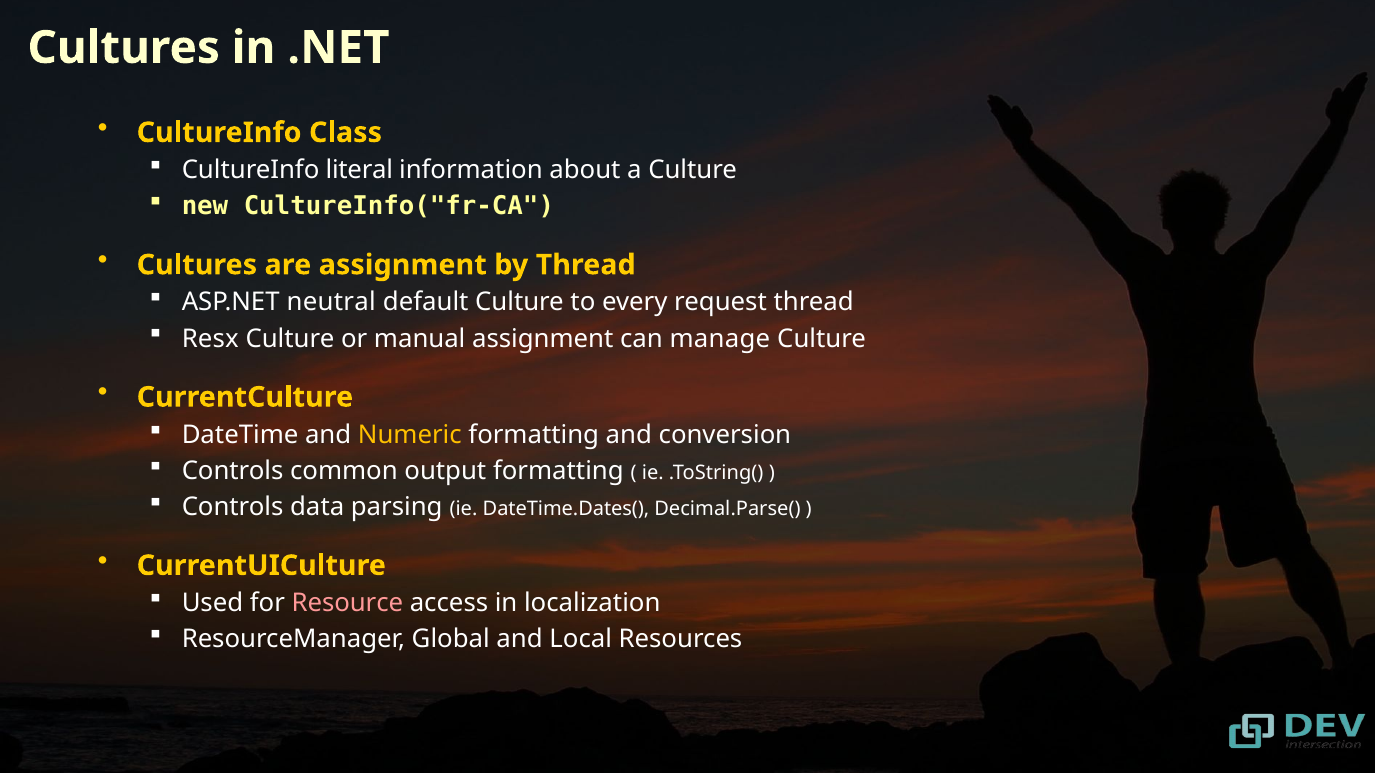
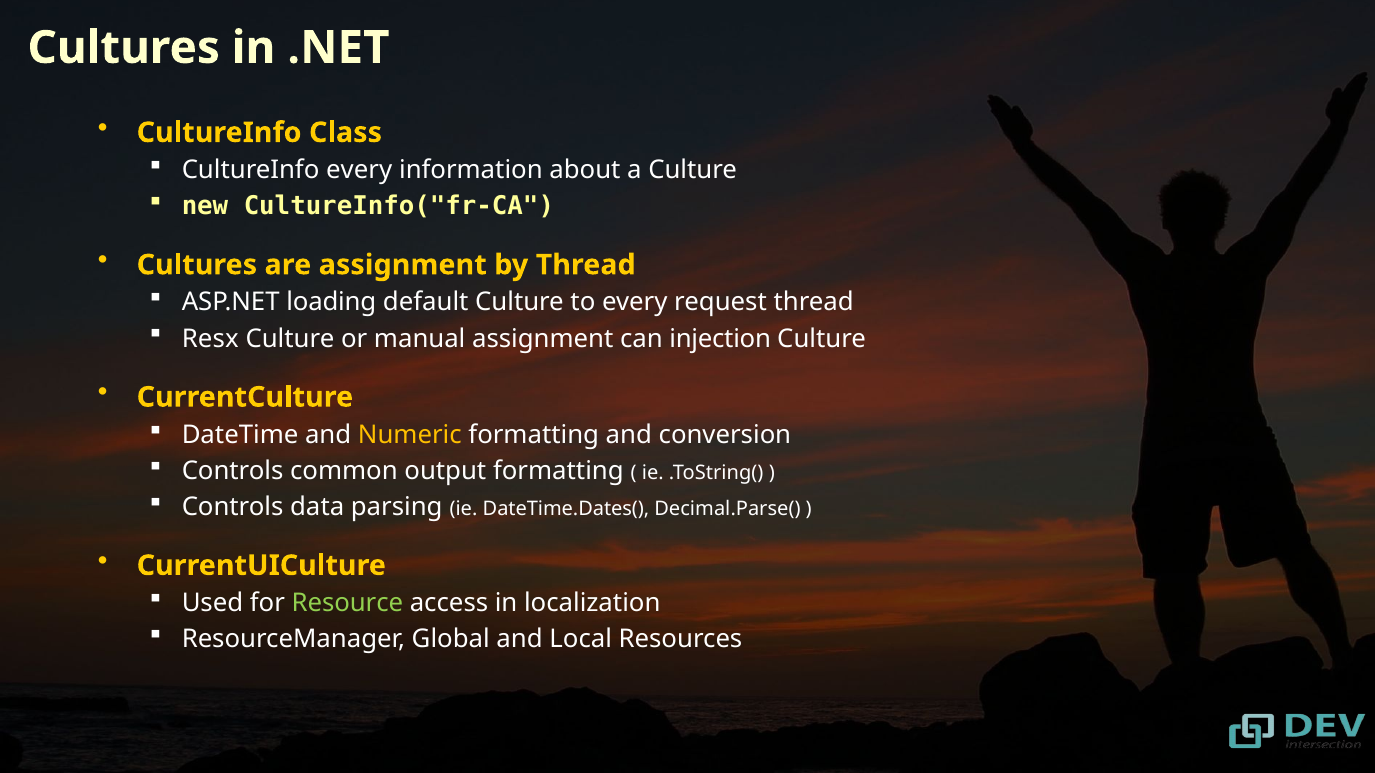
CultureInfo literal: literal -> every (359, 170)
neutral: neutral -> loading (331, 303)
manage: manage -> injection (720, 339)
Resource colour: pink -> light green (347, 603)
